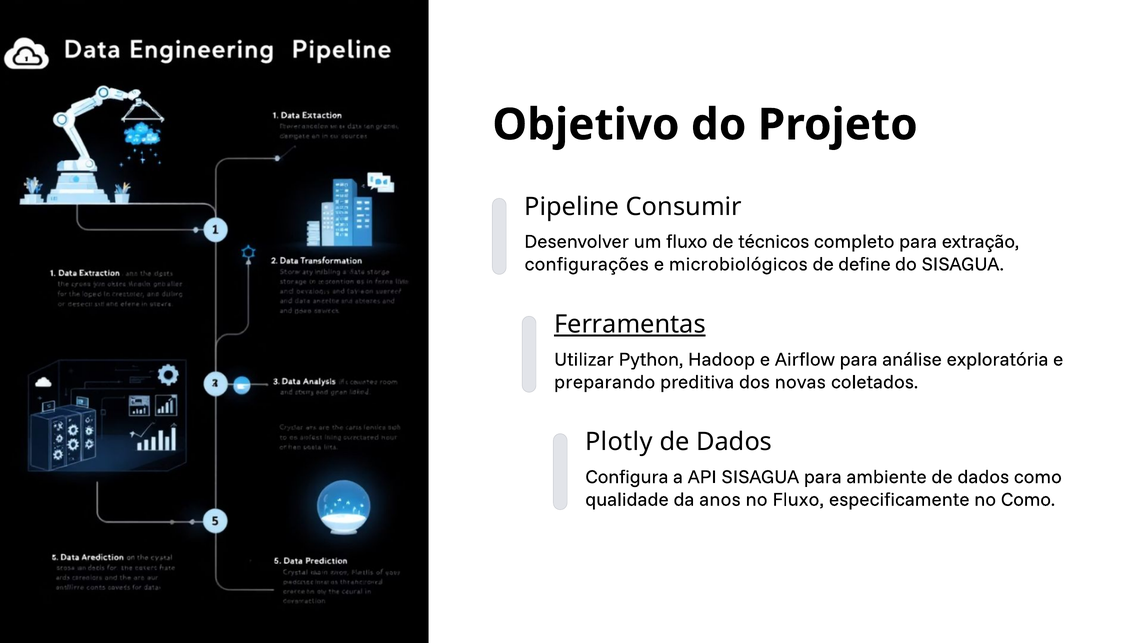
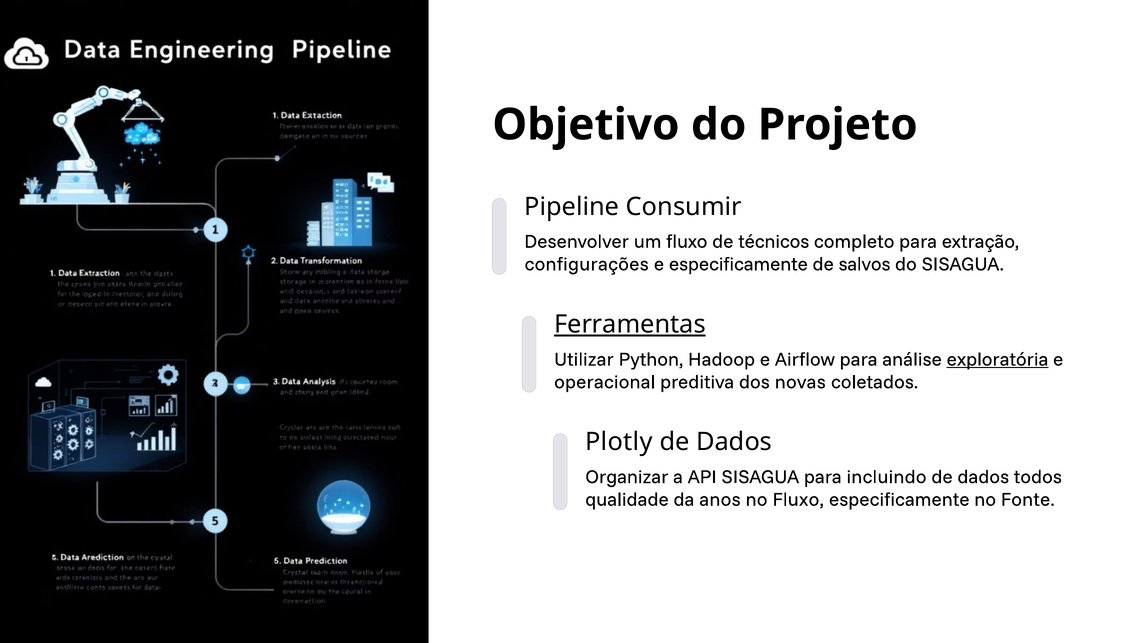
e microbiológicos: microbiológicos -> especificamente (738, 264)
define: define -> salvos (864, 264)
exploratória underline: none -> present (997, 359)
preparando: preparando -> operacional (605, 382)
Configura: Configura -> Organizar (627, 477)
ambiente: ambiente -> incluindo (886, 477)
dados como: como -> todos (1038, 477)
no Como: Como -> Fonte (1028, 499)
